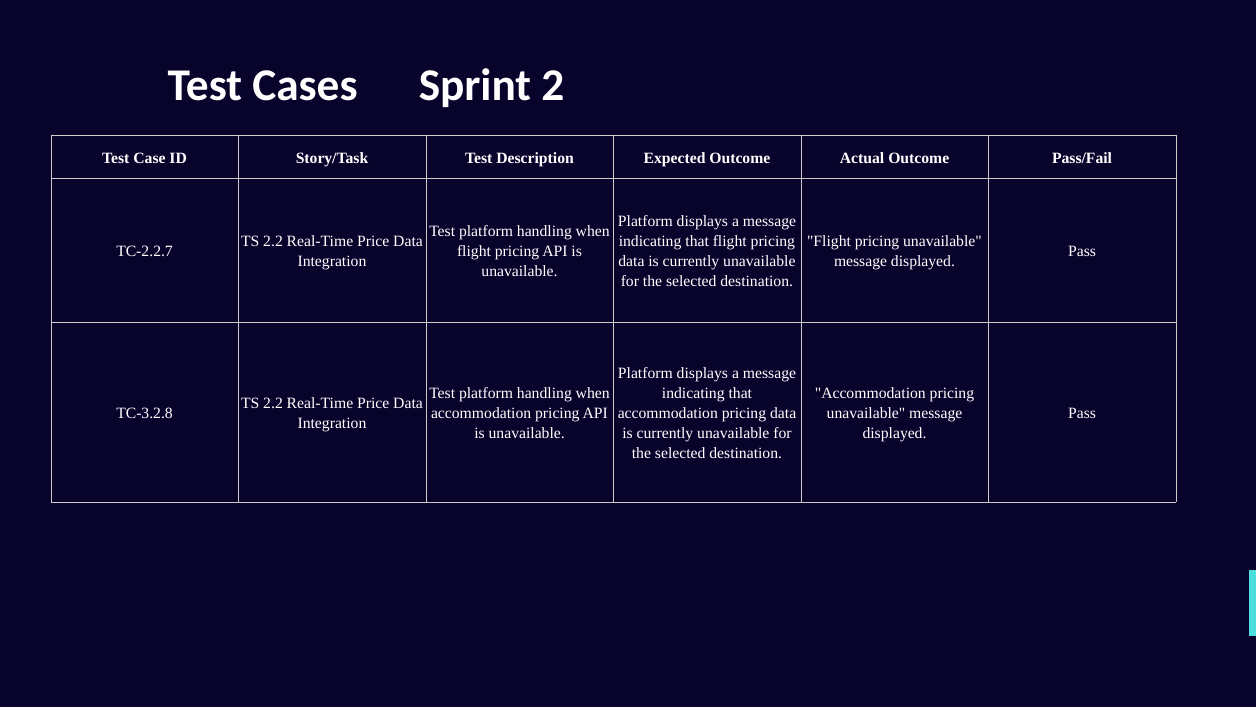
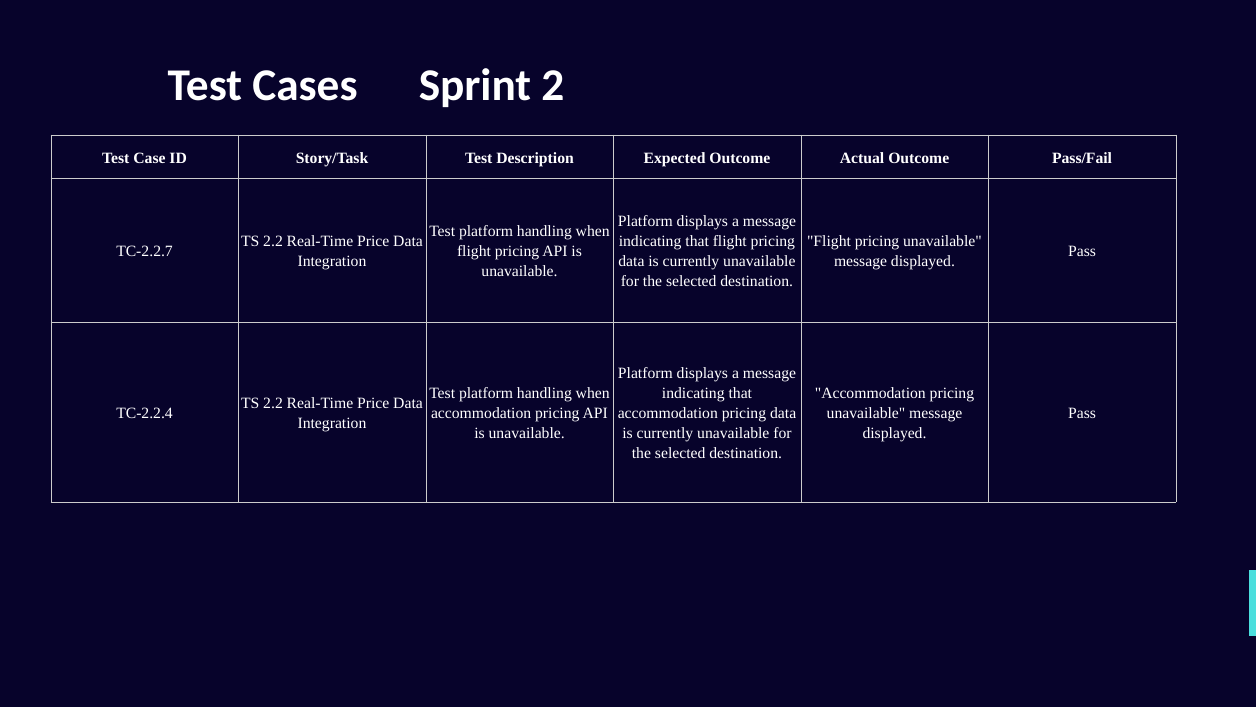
TC-3.2.8: TC-3.2.8 -> TC-2.2.4 (145, 413)
